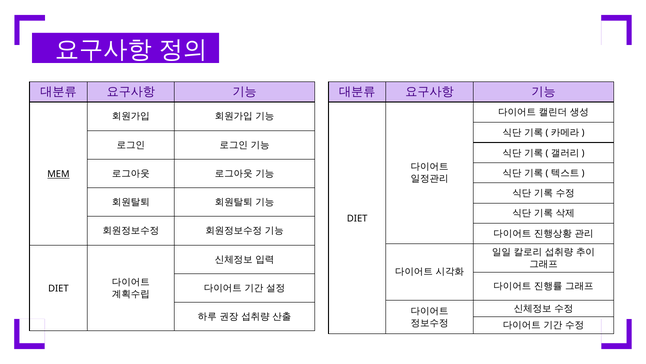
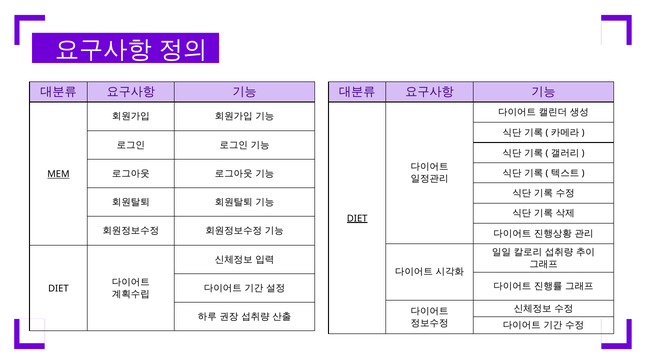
DIET underline: none -> present (357, 218)
